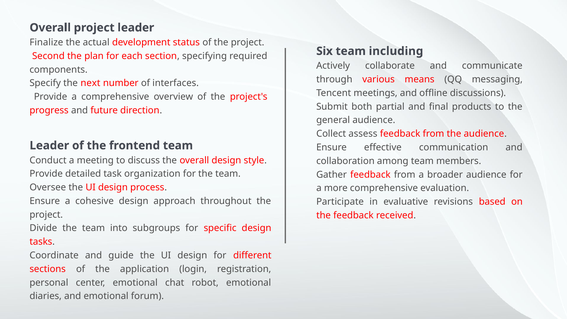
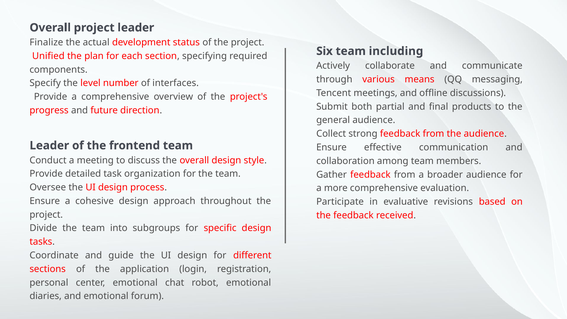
Second: Second -> Unified (48, 56)
next: next -> level (90, 83)
assess: assess -> strong (363, 134)
